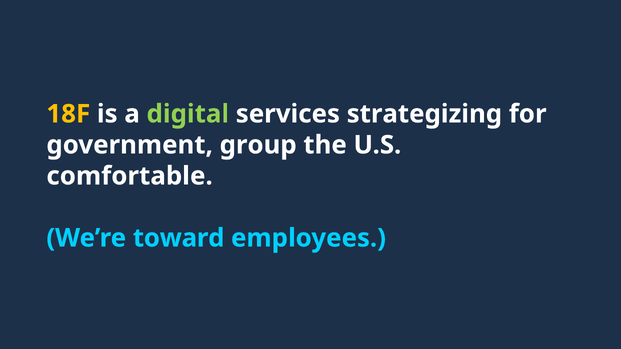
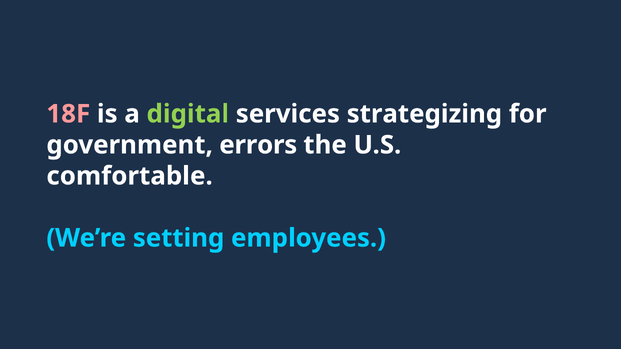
18F colour: yellow -> pink (68, 114)
group: group -> errors (258, 145)
toward: toward -> setting (179, 238)
